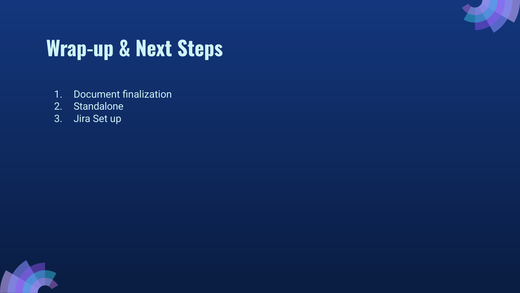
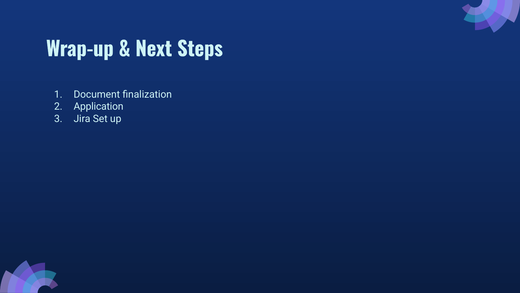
Standalone: Standalone -> Application (99, 106)
